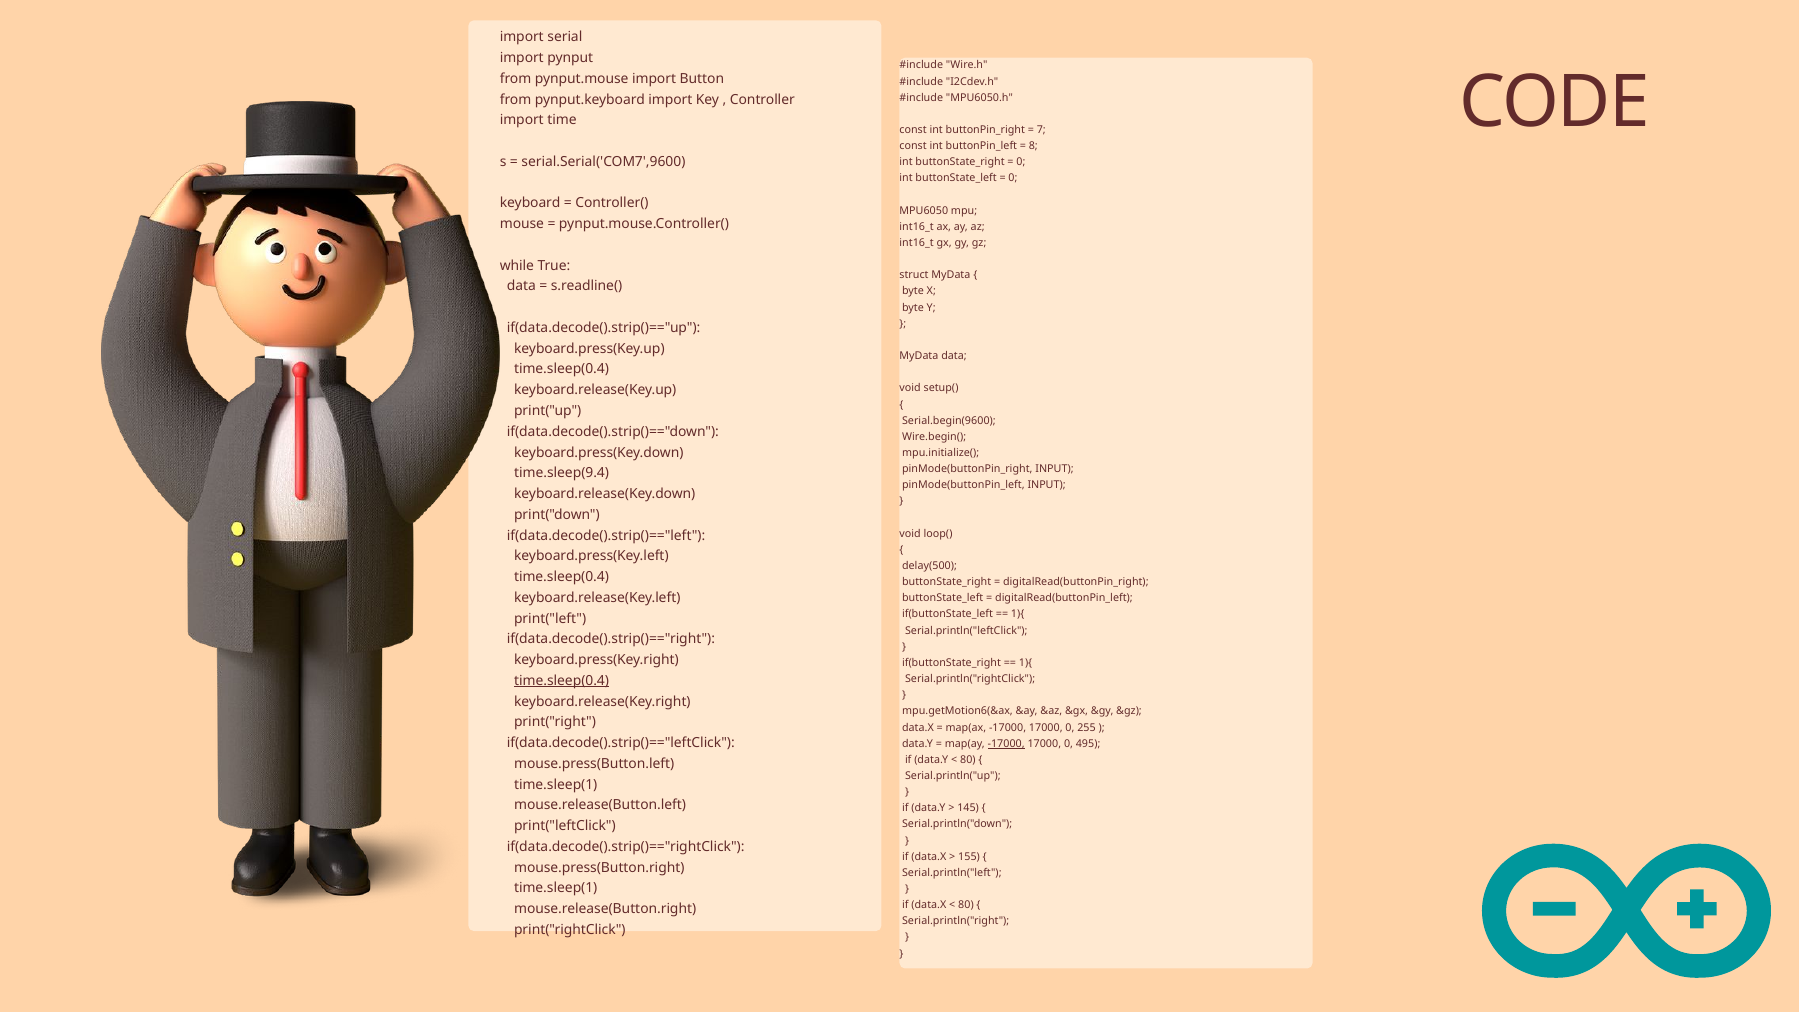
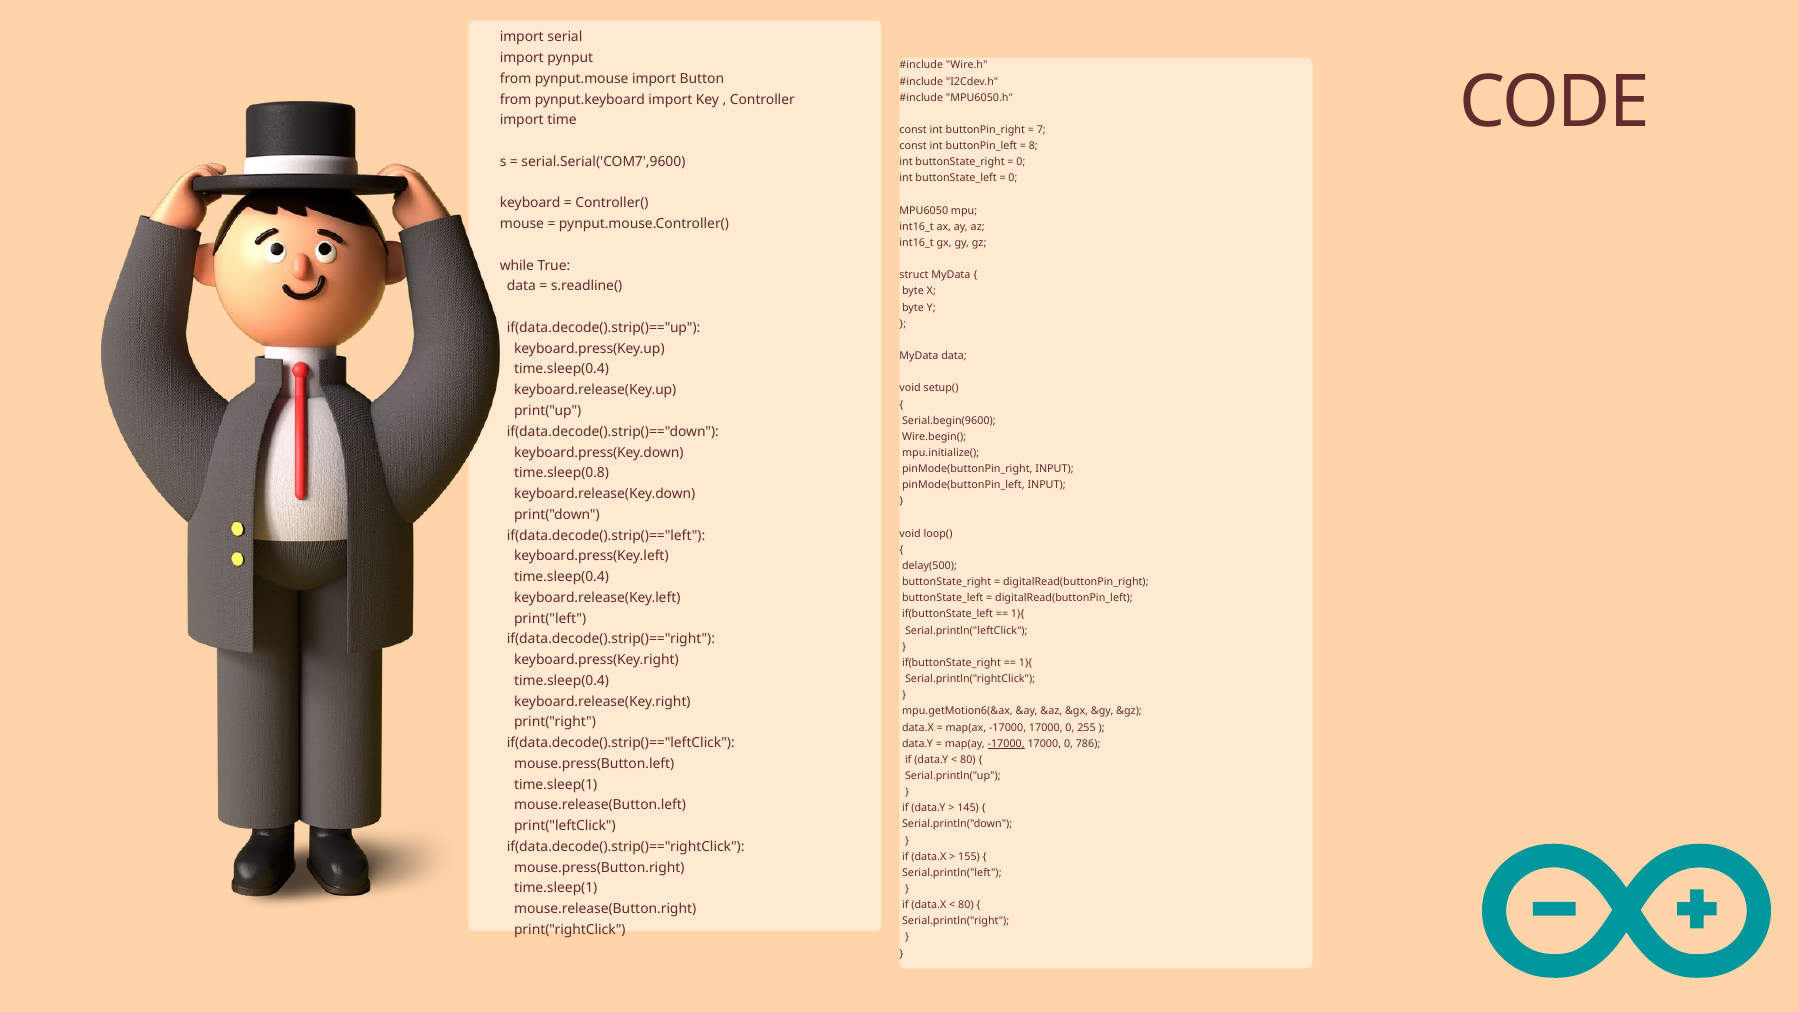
time.sleep(9.4: time.sleep(9.4 -> time.sleep(0.8 (562, 473)
time.sleep(0.4 underline: present -> none (562, 681)
495: 495 -> 786 (1088, 744)
